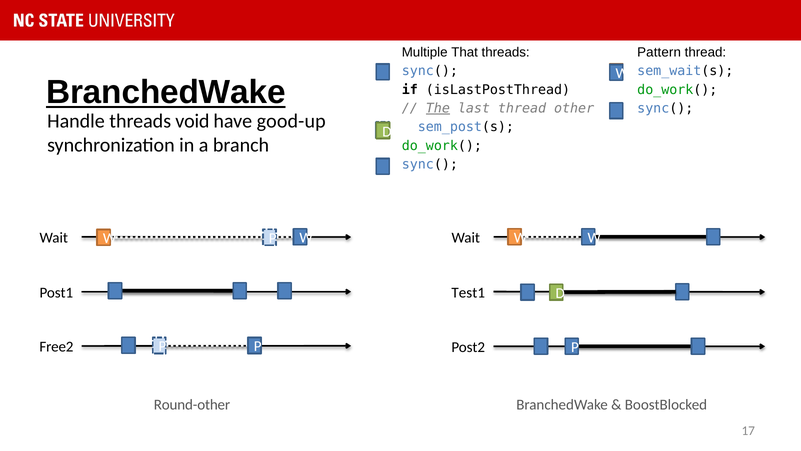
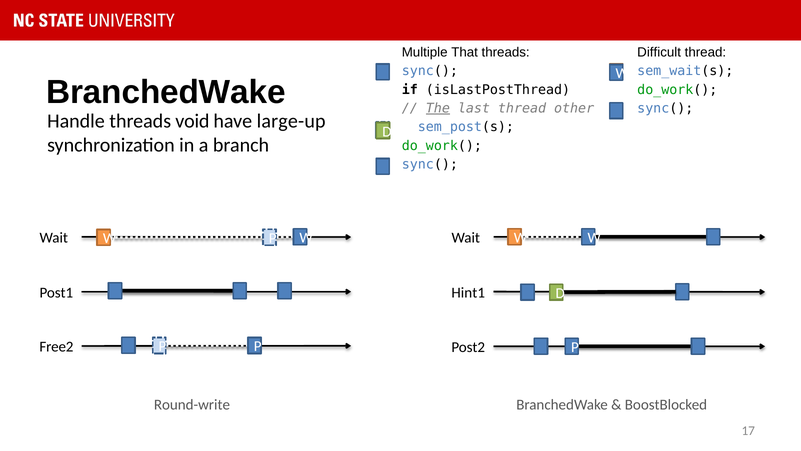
Pattern: Pattern -> Difficult (659, 52)
BranchedWake underline: present -> none (166, 92)
good-up: good-up -> large-up (291, 121)
Test1: Test1 -> Hint1 (468, 292)
Round-other: Round-other -> Round-write (192, 404)
